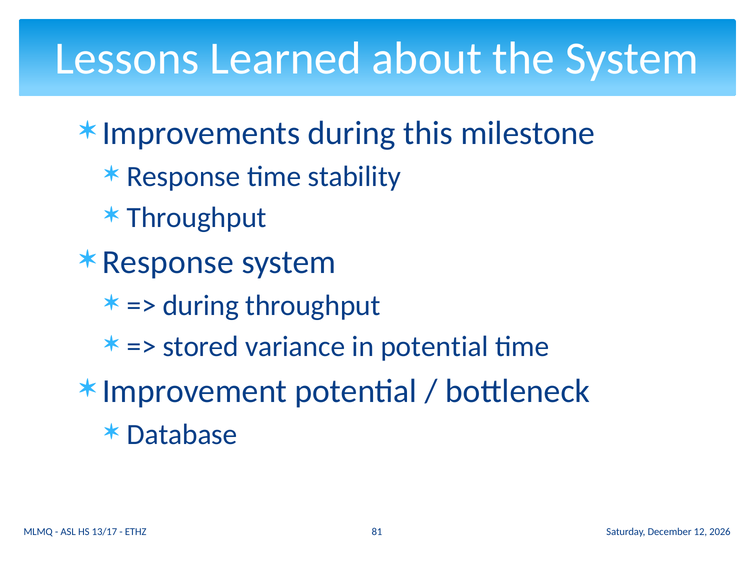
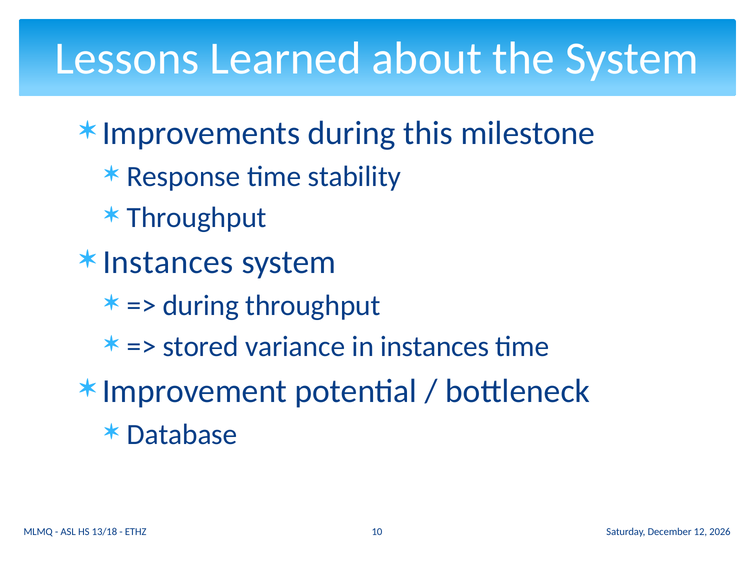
Response: Response -> Instances (168, 262)
in potential: potential -> instances (435, 346)
13/17: 13/17 -> 13/18 (104, 531)
81: 81 -> 10 (377, 531)
